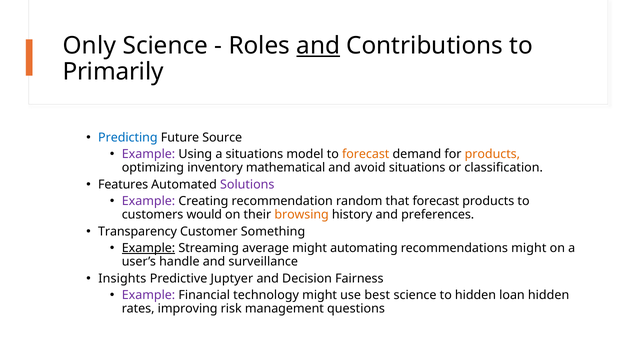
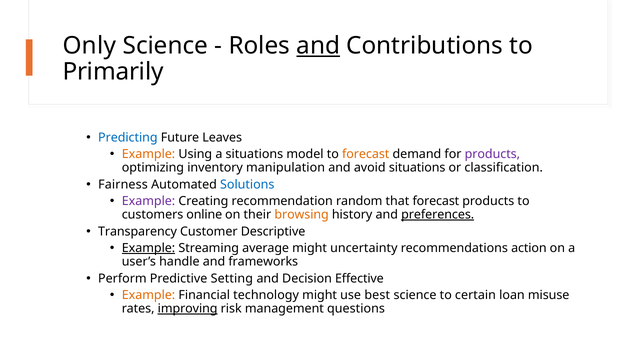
Source: Source -> Leaves (222, 138)
Example colour: purple -> orange (149, 154)
products colour: orange -> purple (492, 154)
mathematical: mathematical -> manipulation (286, 168)
Features: Features -> Fairness (123, 185)
Solutions colour: purple -> blue (247, 185)
would: would -> online (204, 215)
preferences underline: none -> present (438, 215)
Something: Something -> Descriptive (273, 232)
automating: automating -> uncertainty (364, 249)
recommendations might: might -> action (529, 249)
surveillance: surveillance -> frameworks (263, 262)
Insights: Insights -> Perform (122, 279)
Juptyer: Juptyer -> Setting (232, 279)
Fairness: Fairness -> Effective (359, 279)
Example colour: purple -> orange (149, 296)
to hidden: hidden -> certain (475, 296)
loan hidden: hidden -> misuse (549, 296)
improving underline: none -> present (188, 309)
